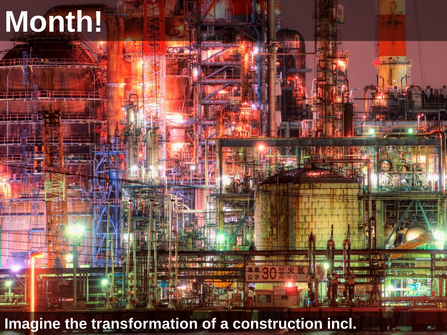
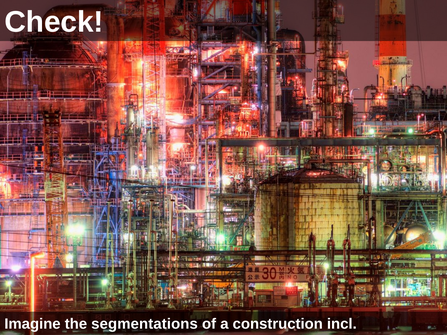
Month: Month -> Check (54, 22)
transformation: transformation -> segmentations (145, 324)
